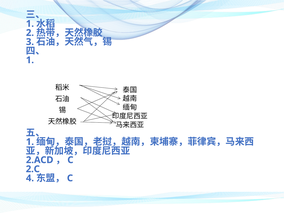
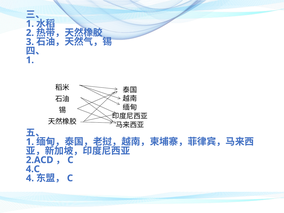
2.C: 2.C -> 4.C (33, 169)
